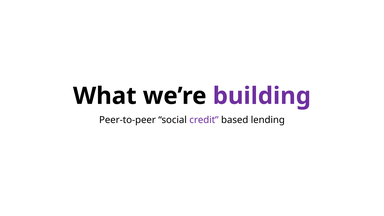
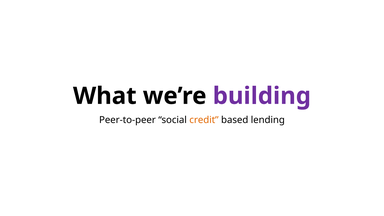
credit colour: purple -> orange (204, 120)
